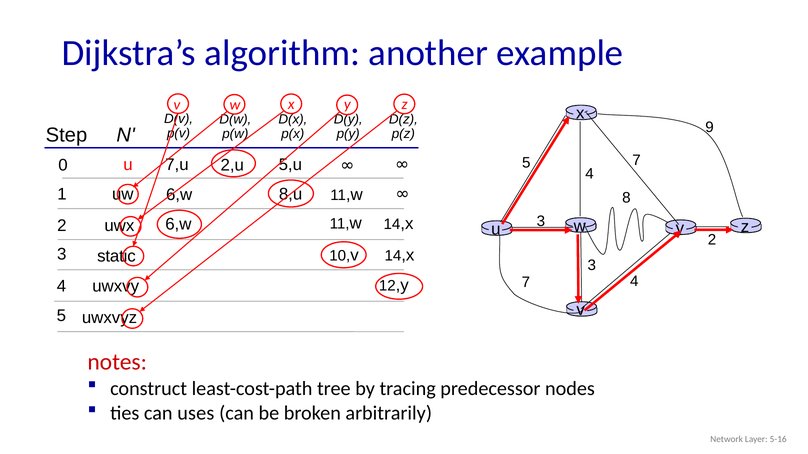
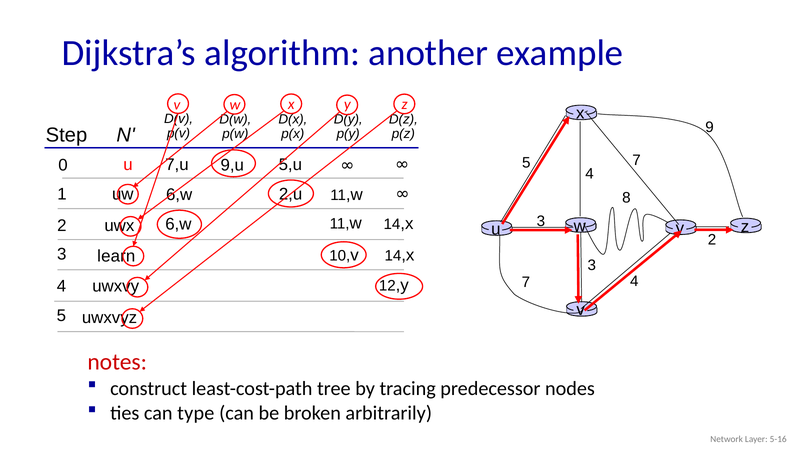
2,u: 2,u -> 9,u (232, 165)
8,u: 8,u -> 2,u (291, 195)
static: static -> learn (116, 256)
uses: uses -> type (196, 414)
